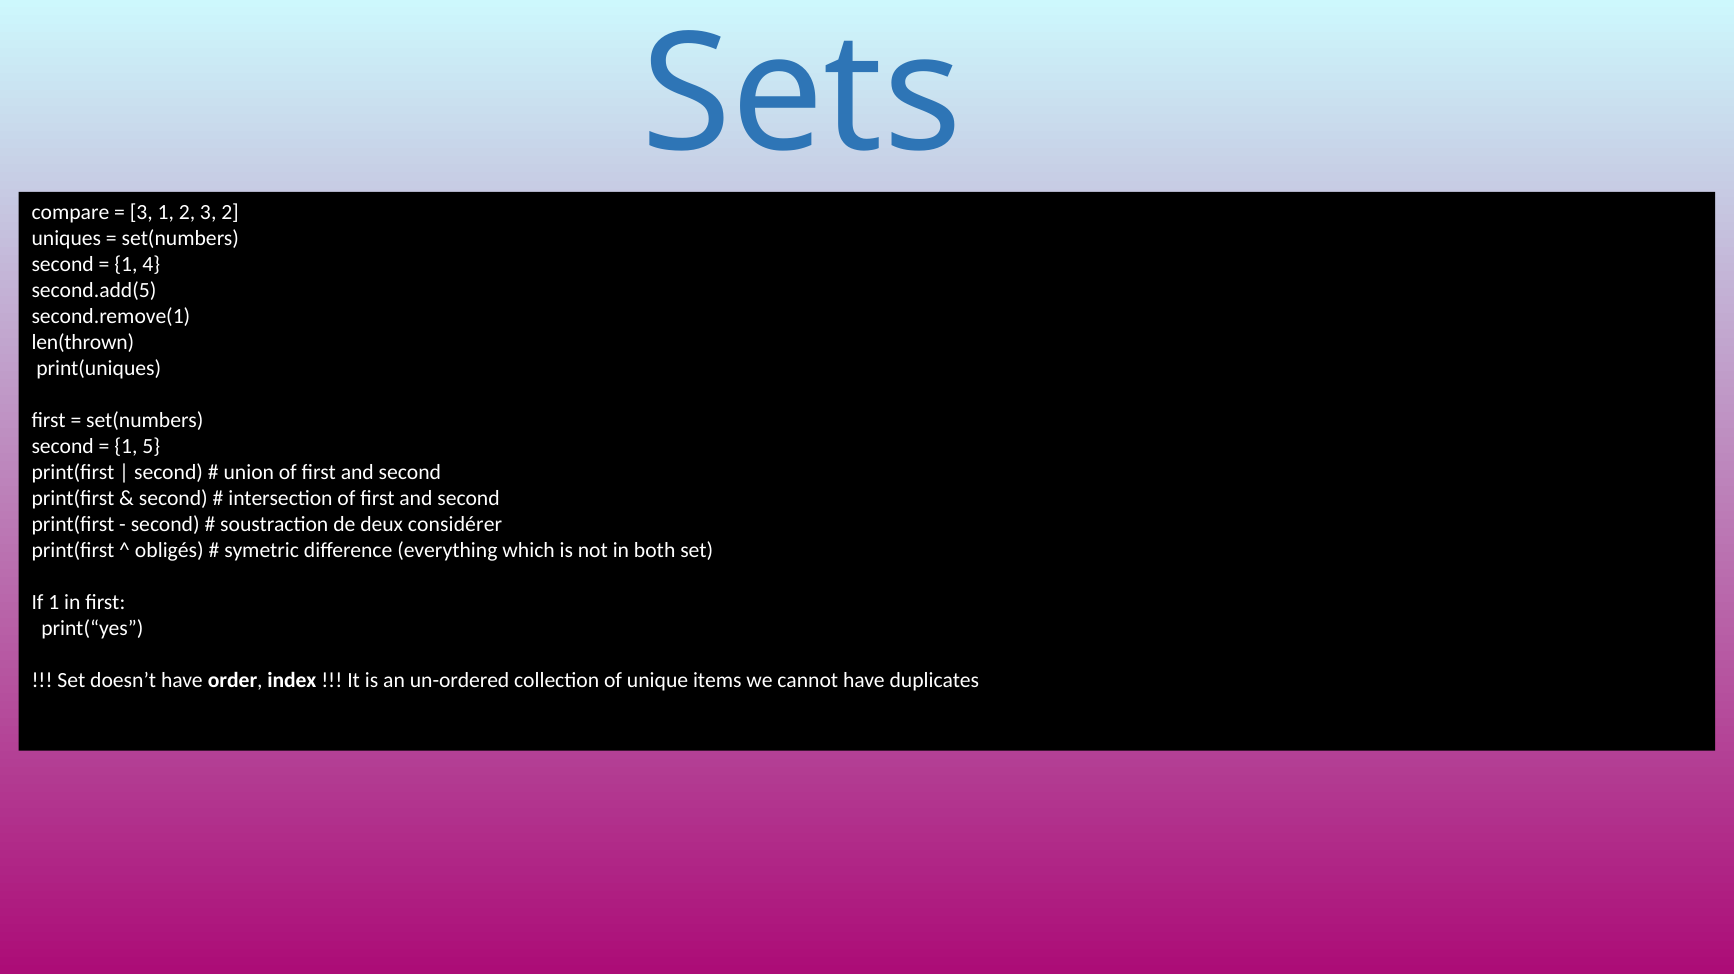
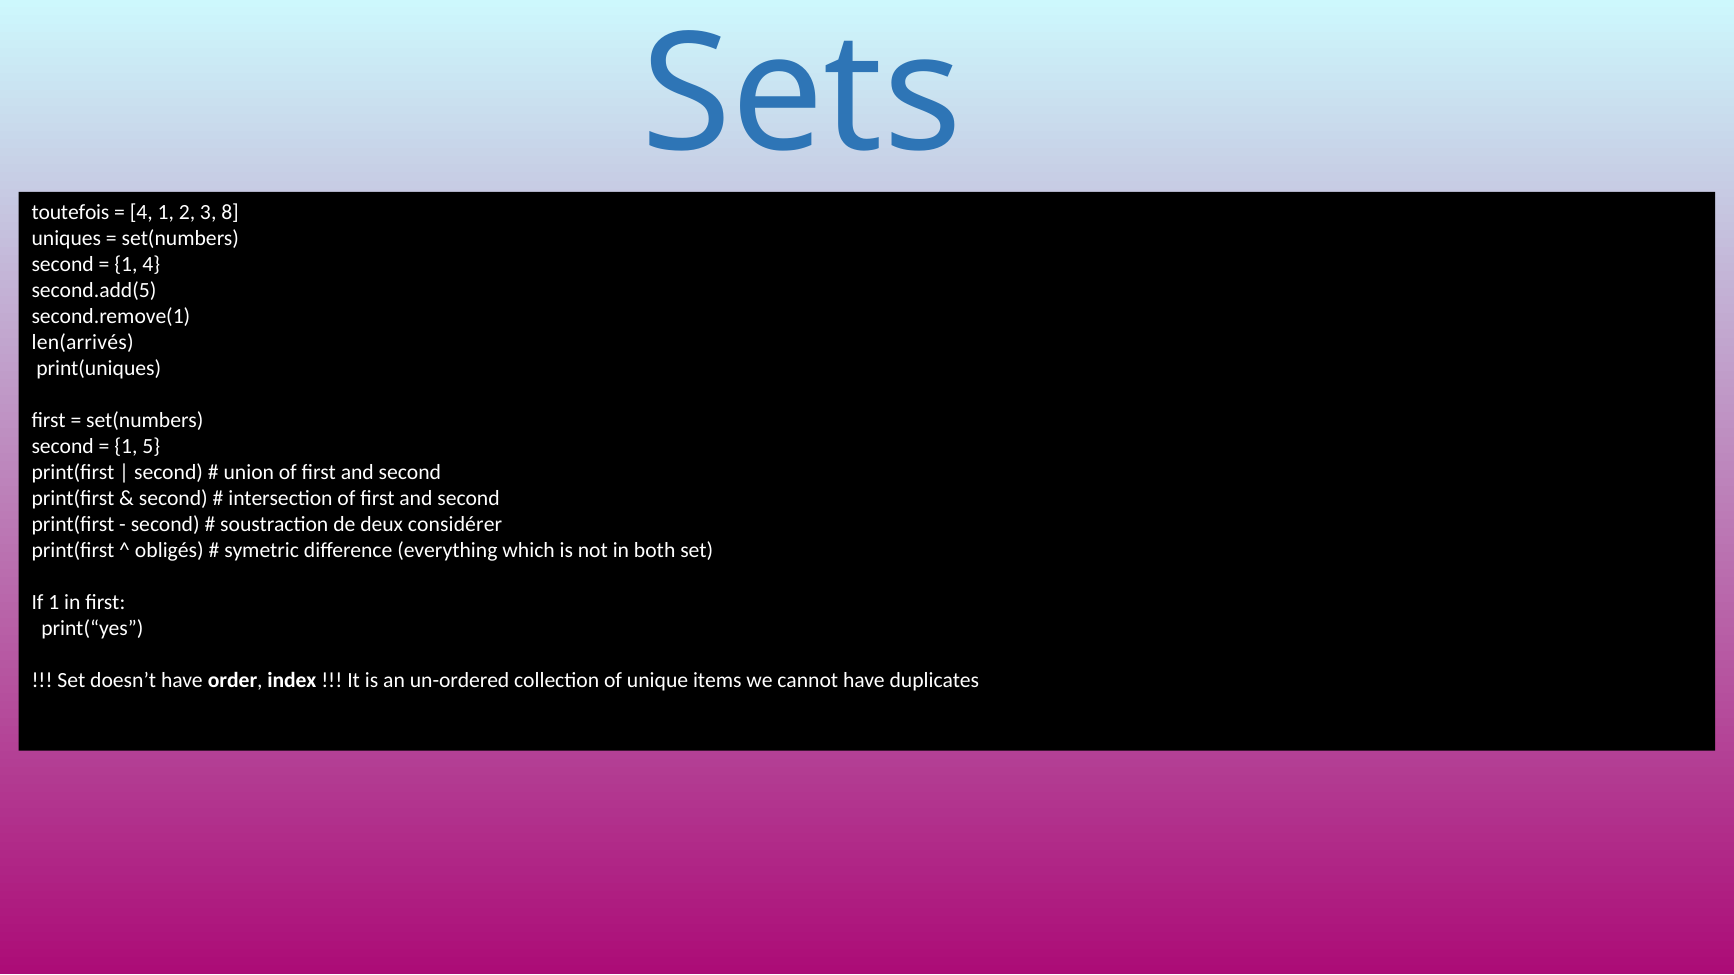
compare: compare -> toutefois (71, 213)
3: 3 -> 4 (141, 213)
3 2: 2 -> 8 (230, 213)
len(thrown: len(thrown -> len(arrivés (83, 343)
